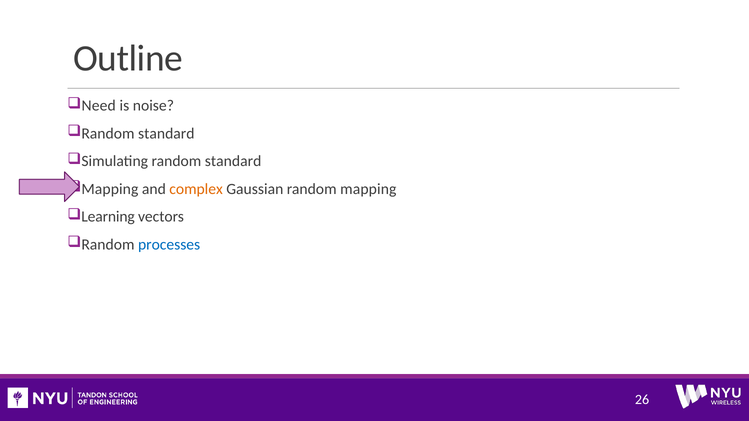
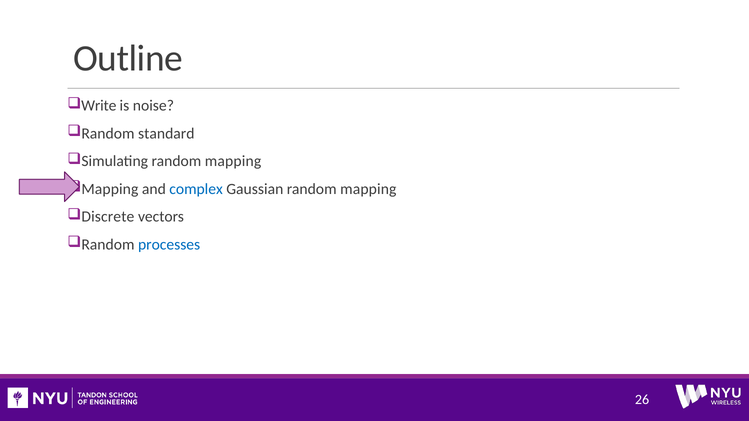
Need: Need -> Write (99, 106)
Simulating random standard: standard -> mapping (233, 161)
complex colour: orange -> blue (196, 189)
Learning: Learning -> Discrete (108, 217)
